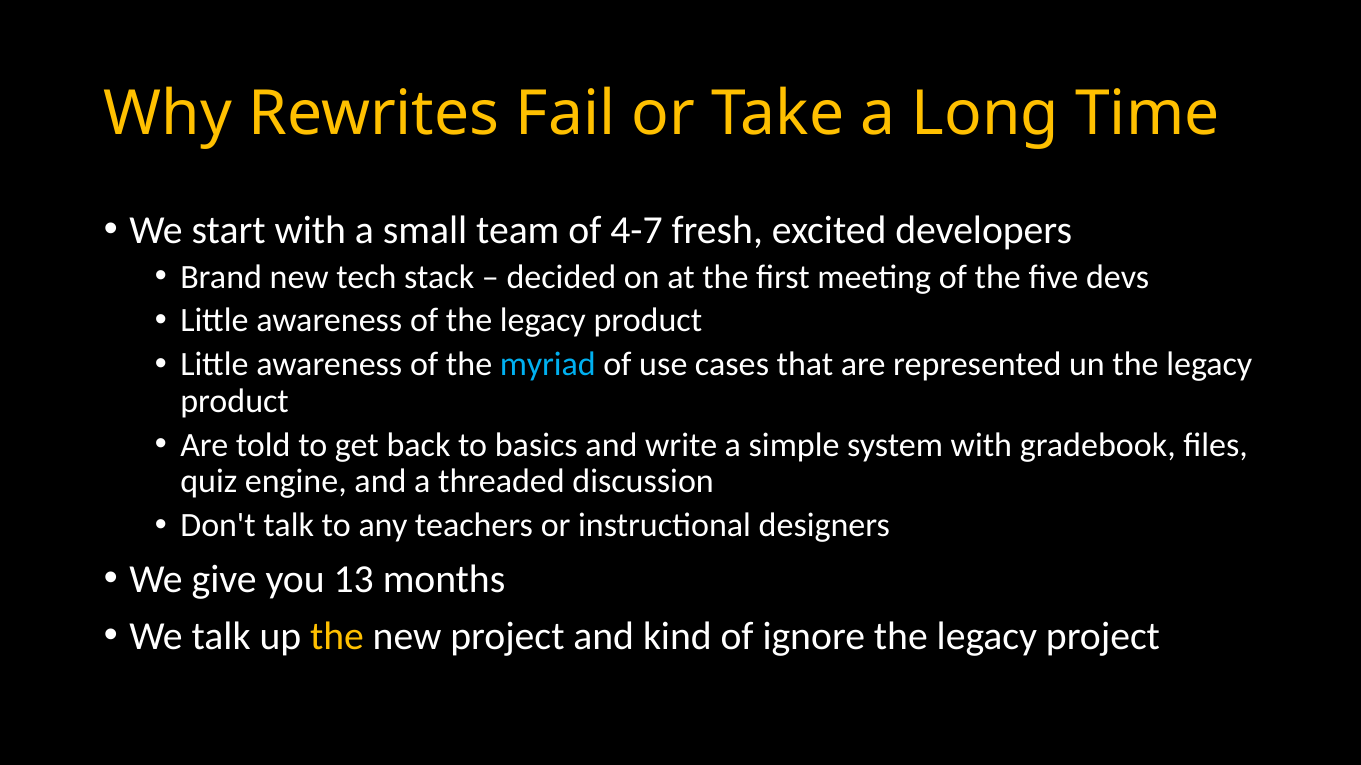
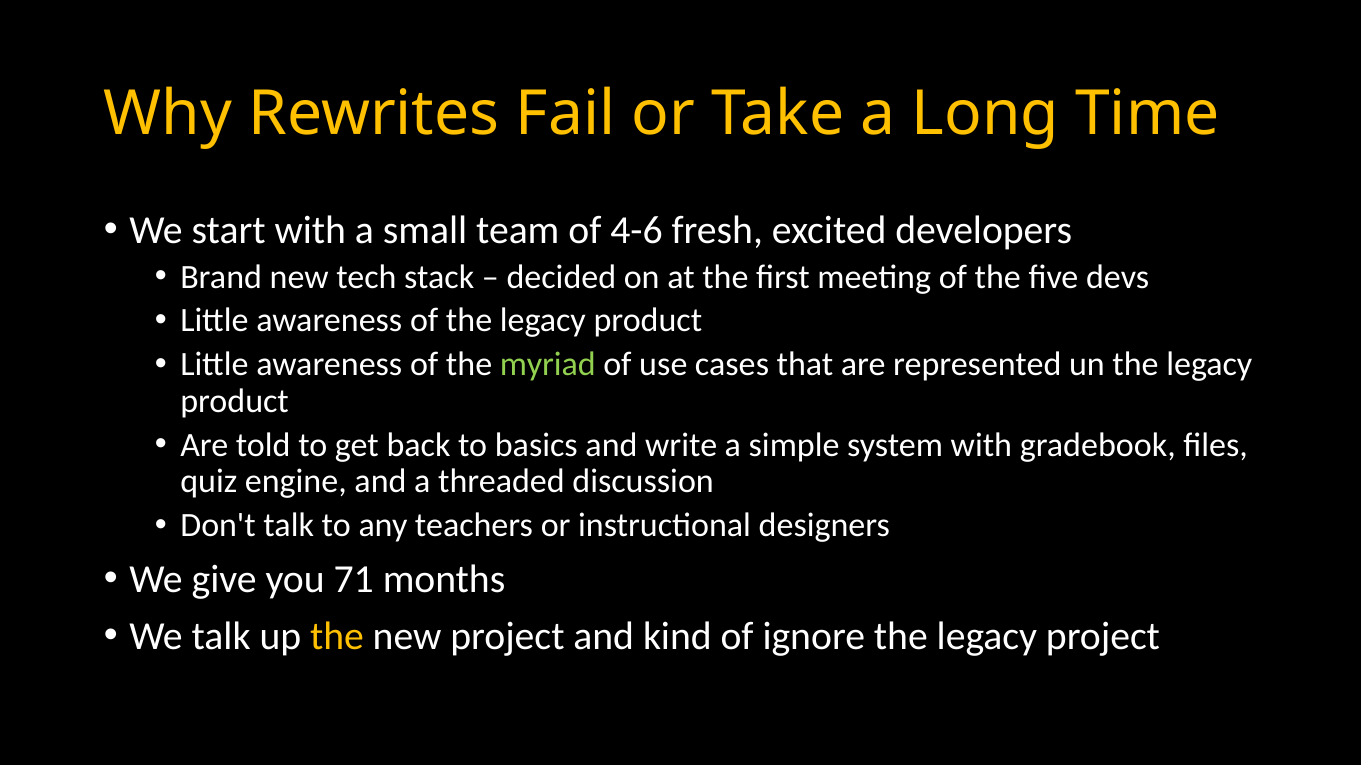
4-7: 4-7 -> 4-6 (637, 230)
myriad colour: light blue -> light green (548, 365)
13: 13 -> 71 (354, 580)
